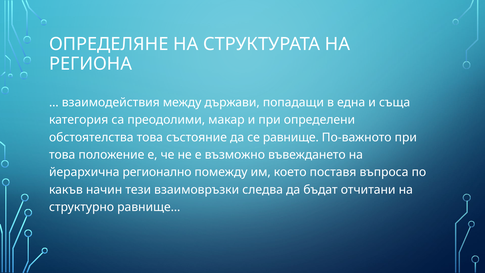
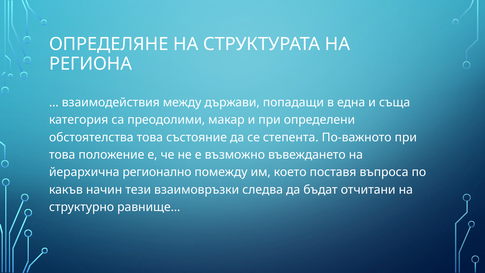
равнище: равнище -> степента (291, 137)
